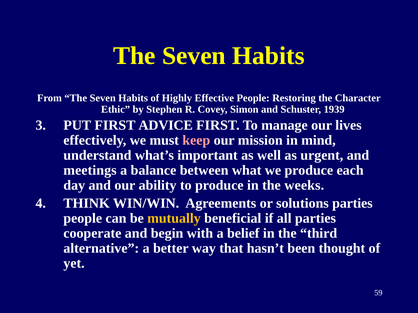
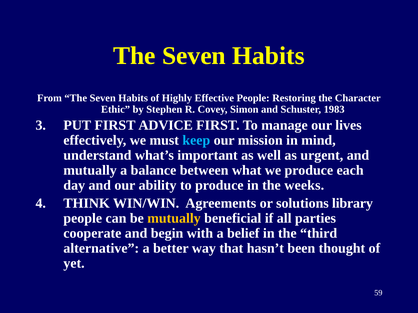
1939: 1939 -> 1983 (334, 110)
keep colour: pink -> light blue (196, 140)
meetings: meetings -> mutually (90, 171)
solutions parties: parties -> library (352, 203)
